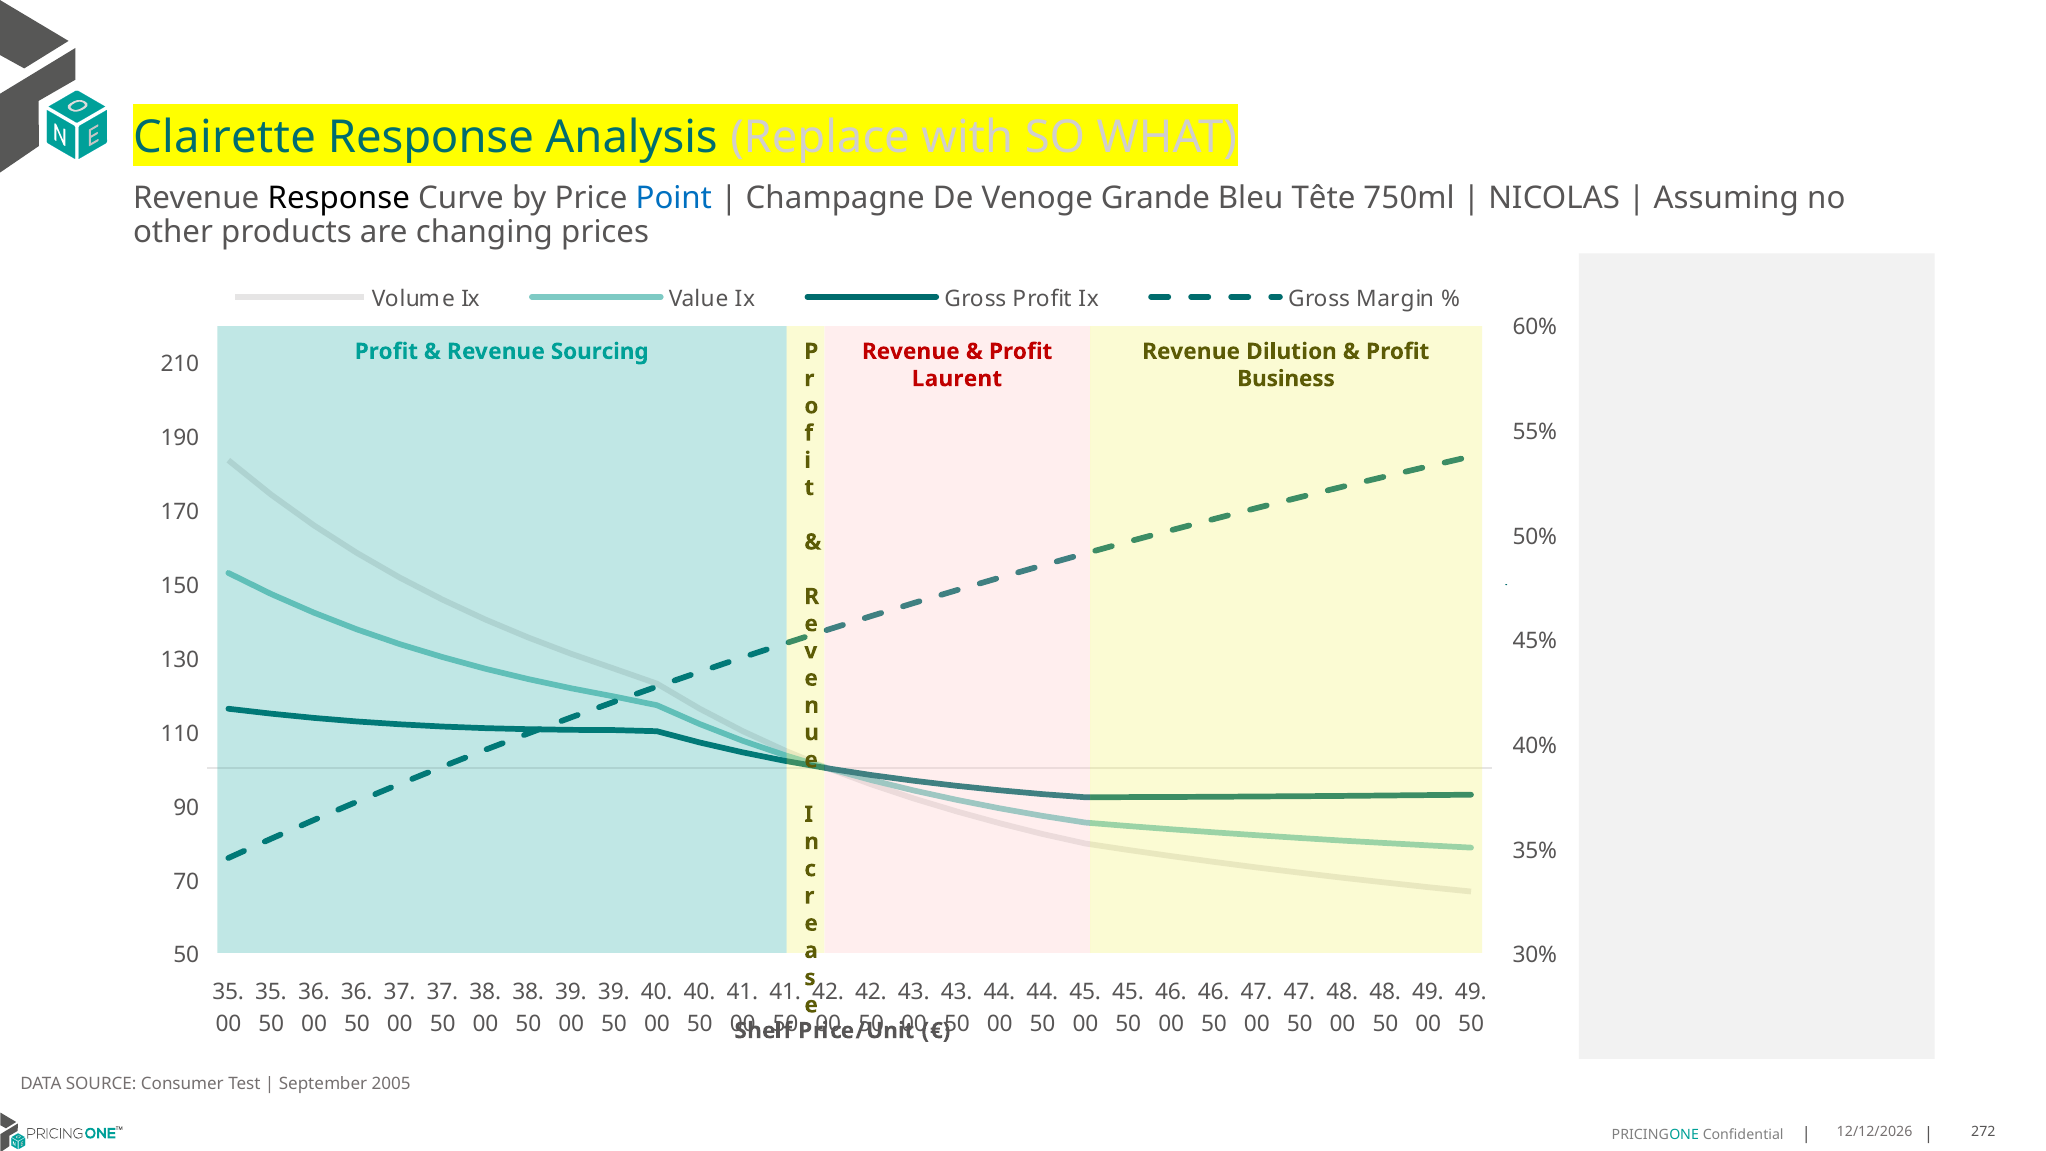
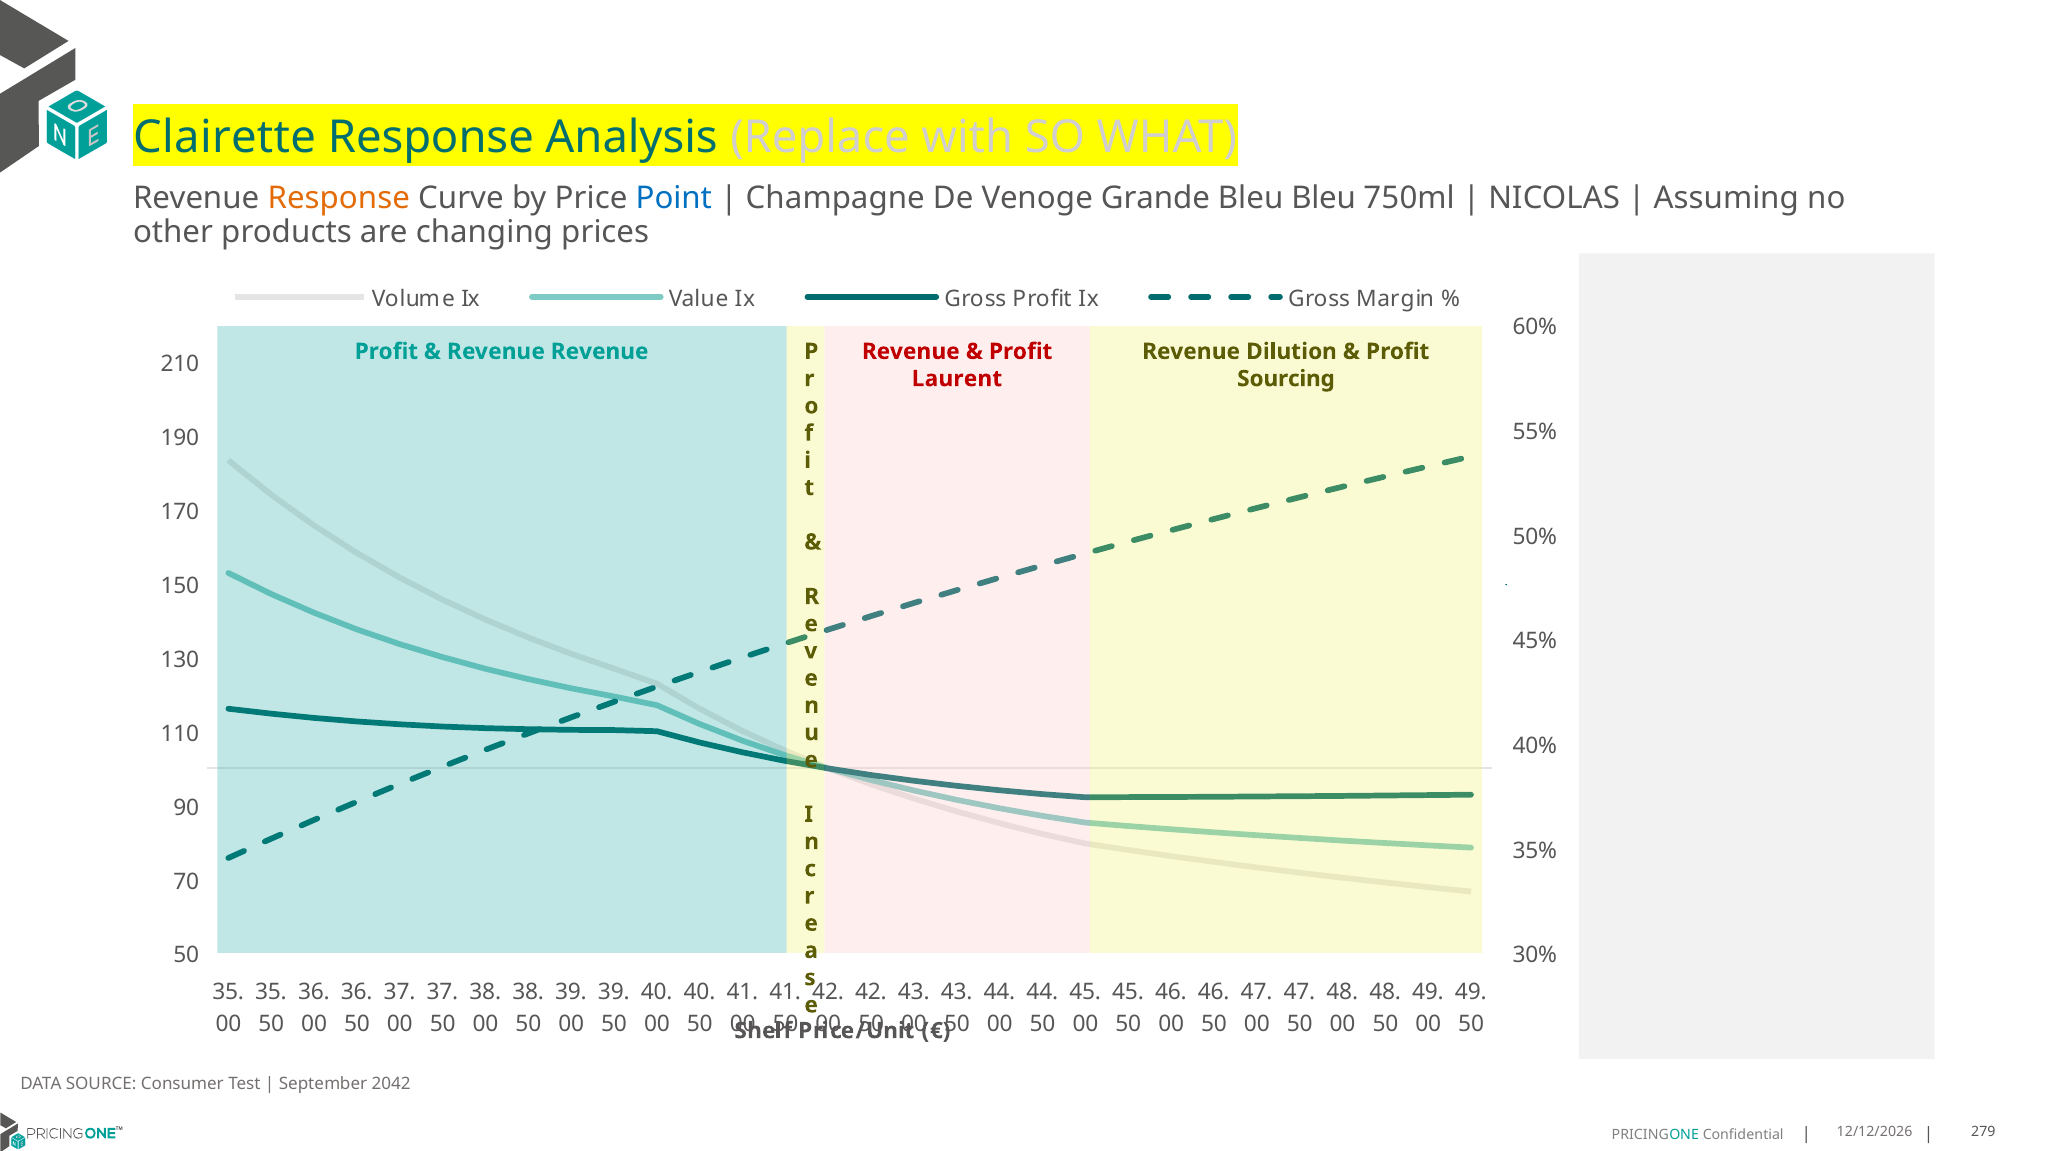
Response colour: black -> orange (339, 198)
Bleu Tête: Tête -> Bleu (1324, 198)
Revenue Sourcing: Sourcing -> Revenue (600, 351)
Business: Business -> Sourcing (1286, 379)
2005: 2005 -> 2042 (391, 1084)
272: 272 -> 279 (1983, 1132)
